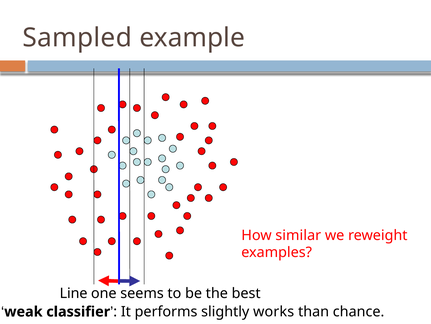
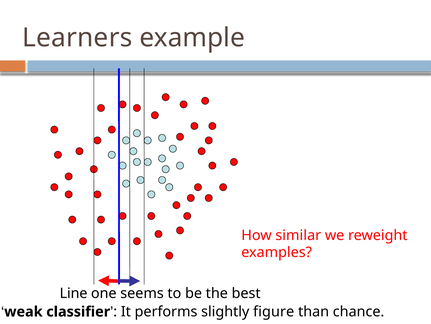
Sampled: Sampled -> Learners (77, 38)
works: works -> figure (274, 311)
